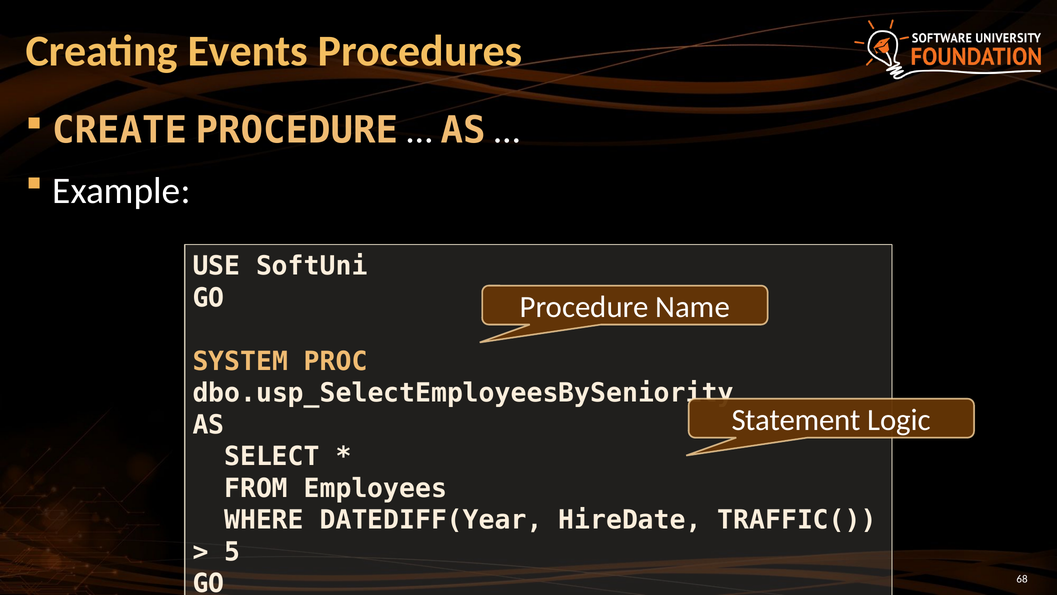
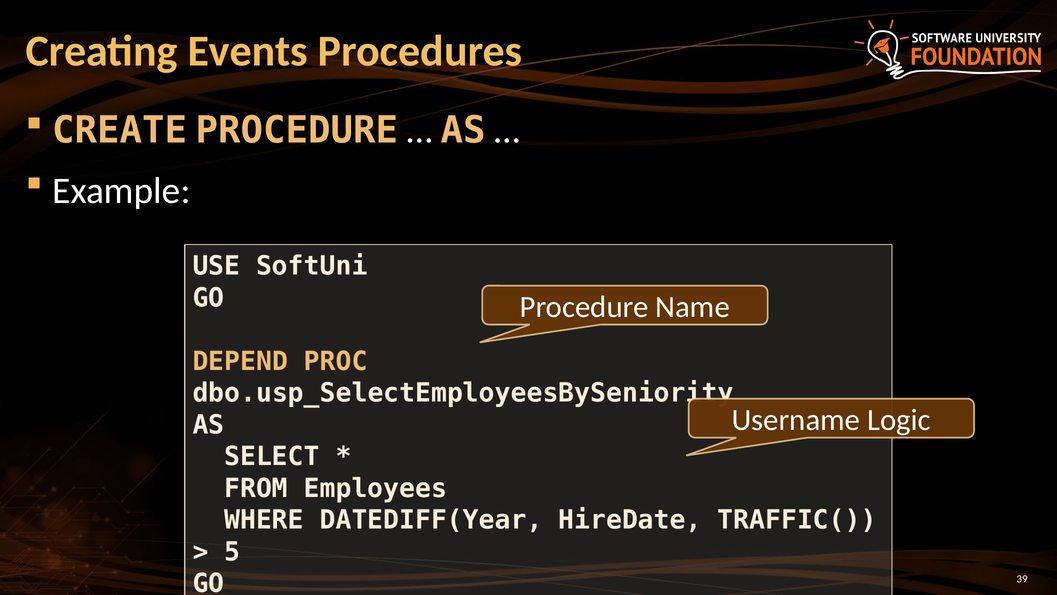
SYSTEM: SYSTEM -> DEPEND (240, 361)
Statement: Statement -> Username (796, 420)
68: 68 -> 39 (1022, 579)
